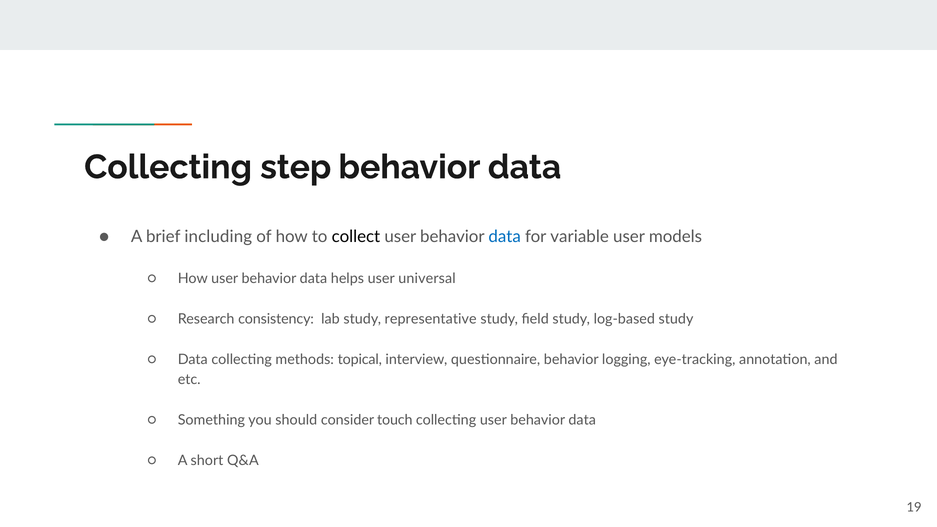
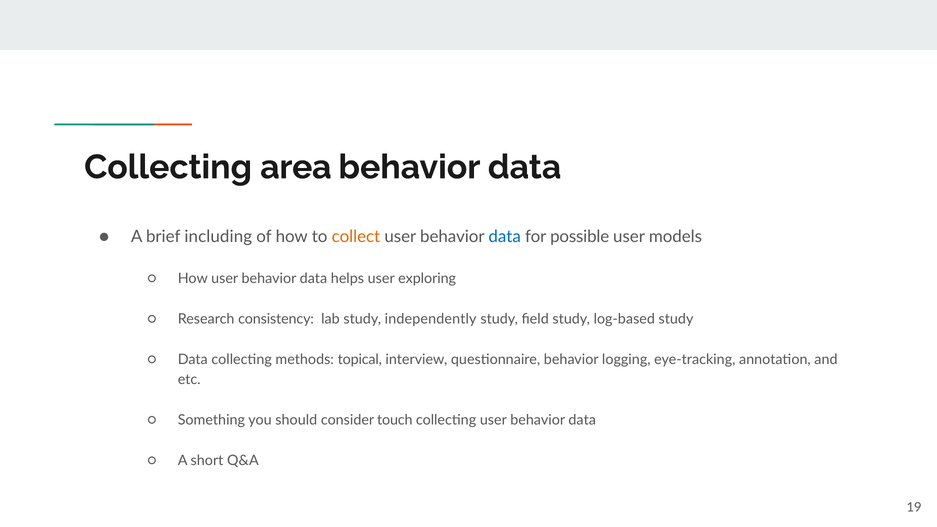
step: step -> area (296, 167)
collect colour: black -> orange (356, 237)
variable: variable -> possible (580, 237)
universal: universal -> exploring (427, 279)
representative: representative -> independently (431, 319)
